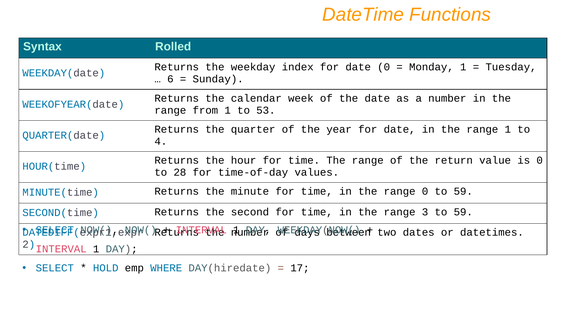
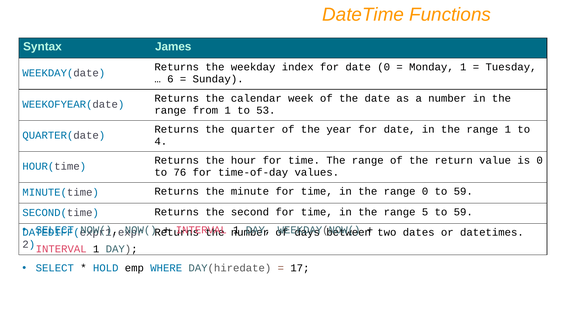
Rolled: Rolled -> James (173, 47)
28: 28 -> 76 (180, 173)
3: 3 -> 5 (425, 212)
